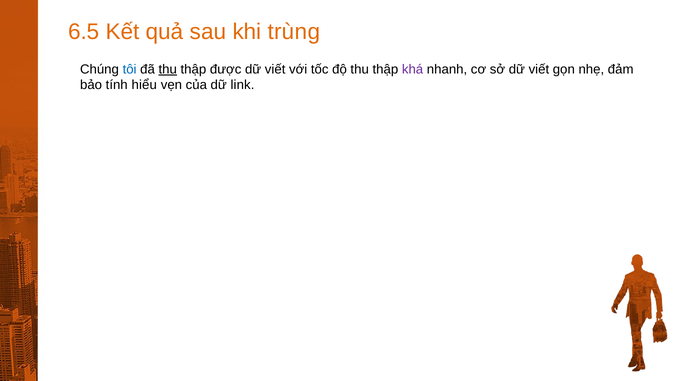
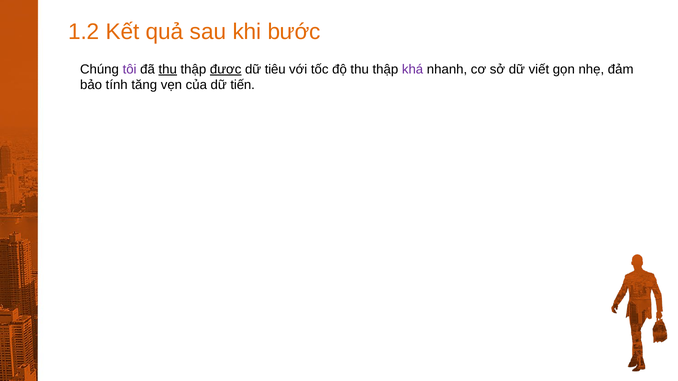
6.5: 6.5 -> 1.2 (84, 32)
trùng: trùng -> bước (294, 32)
tôi colour: blue -> purple (130, 69)
được underline: none -> present (226, 69)
viết: viết -> tiêu (275, 69)
hiểu: hiểu -> tăng (144, 85)
link: link -> tiến (243, 85)
